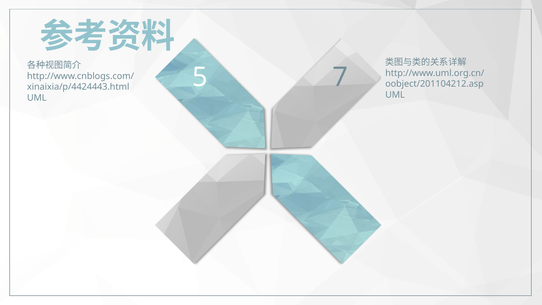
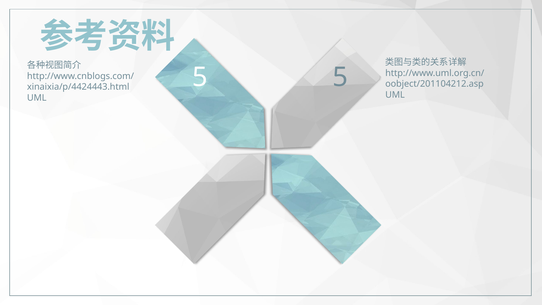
5 7: 7 -> 5 (340, 77)
